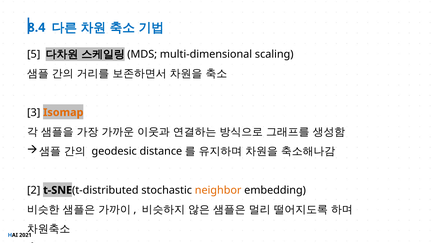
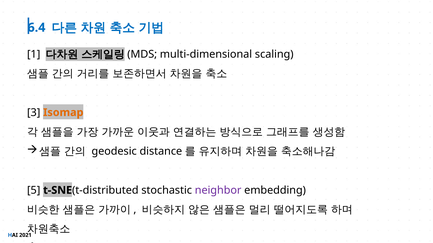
8.4: 8.4 -> 6.4 (36, 28)
5: 5 -> 1 (34, 54)
2: 2 -> 5 (34, 191)
neighbor colour: orange -> purple (218, 191)
